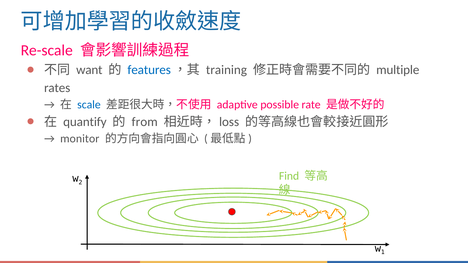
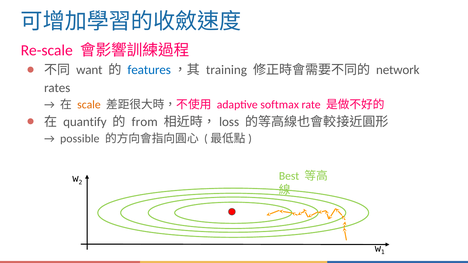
multiple: multiple -> network (398, 70)
scale colour: blue -> orange (89, 105)
possible: possible -> softmax (280, 105)
monitor: monitor -> possible (80, 139)
Find: Find -> Best (289, 176)
